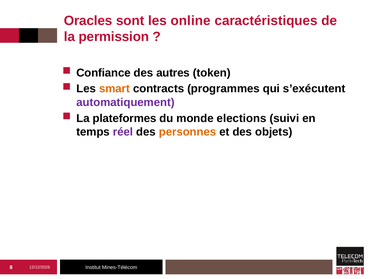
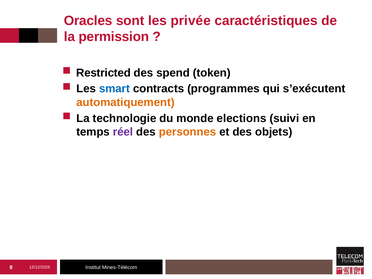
online: online -> privée (191, 21)
Confiance: Confiance -> Restricted (104, 73)
autres: autres -> spend (173, 73)
smart colour: orange -> blue (114, 89)
automatiquement colour: purple -> orange (125, 102)
plateformes: plateformes -> technologie (125, 118)
